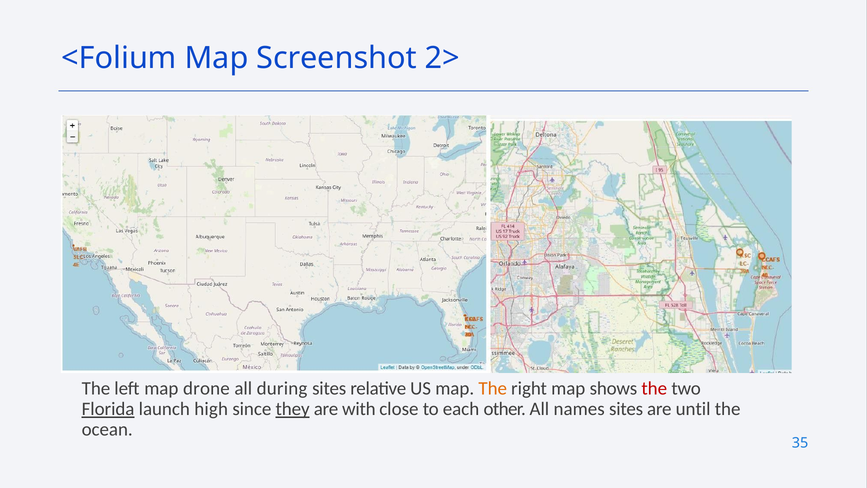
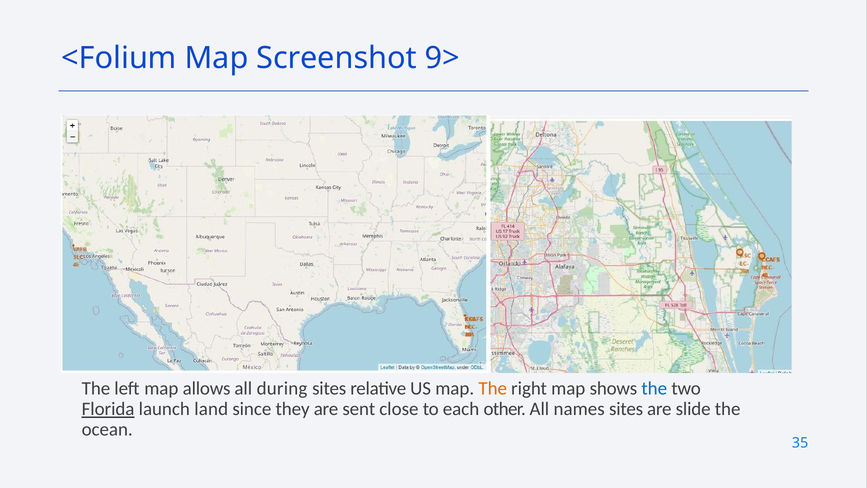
2>: 2> -> 9> (442, 58)
drone: drone -> allows (207, 388)
the colour: red -> blue (654, 388)
high: high -> land (211, 409)
they underline: present -> none (293, 409)
with: with -> sent (359, 409)
until: until -> slide (693, 409)
